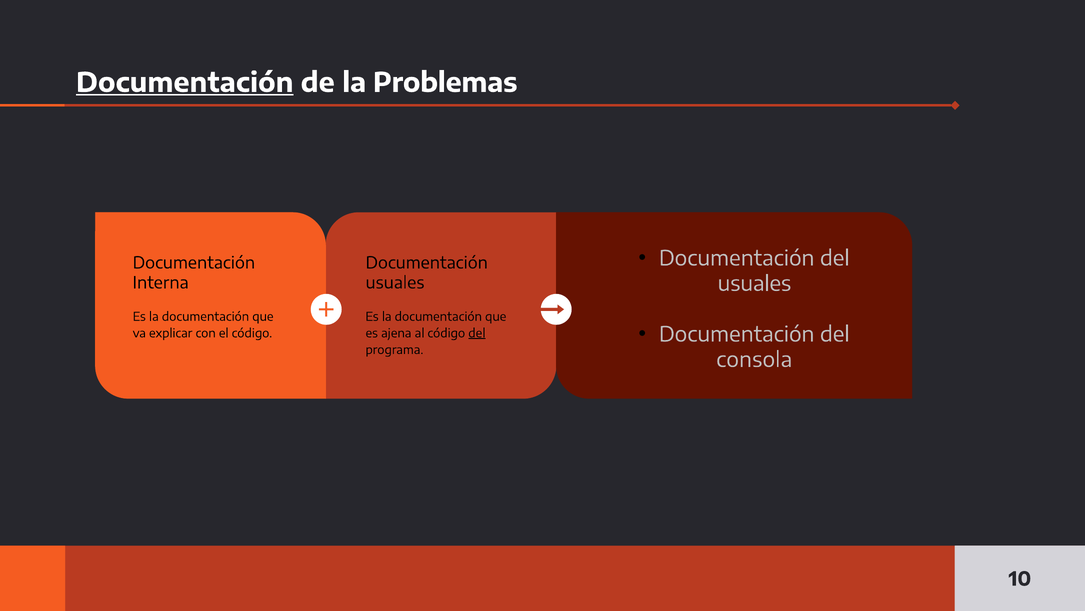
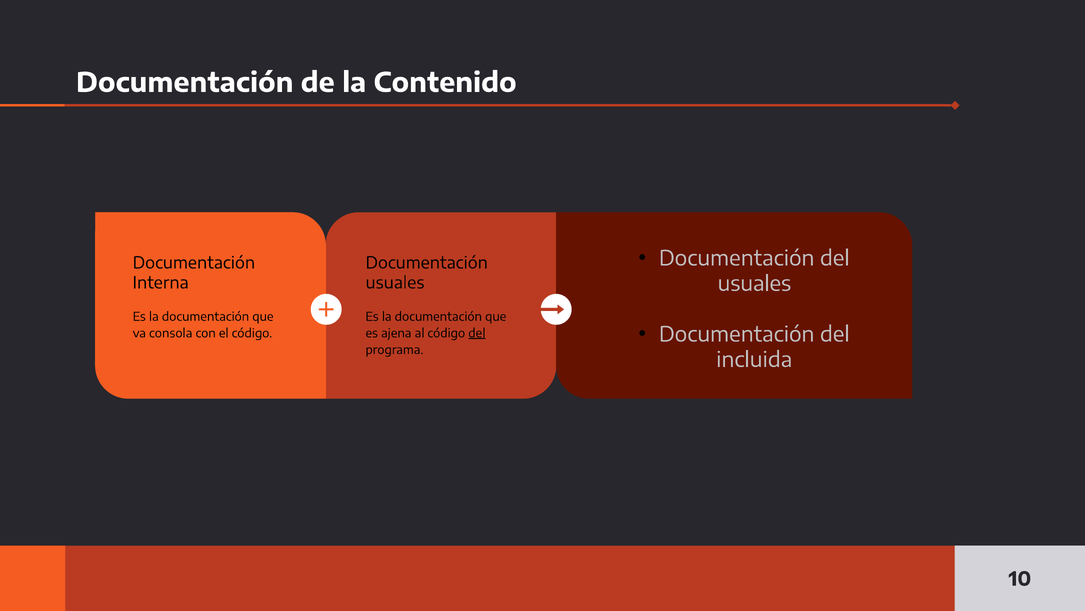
Documentación underline: present -> none (185, 83)
Problemas: Problemas -> Contenido (445, 83)
explicar: explicar -> consola (171, 333)
consola: consola -> incluida (754, 360)
